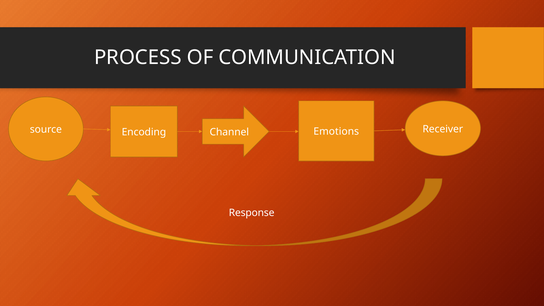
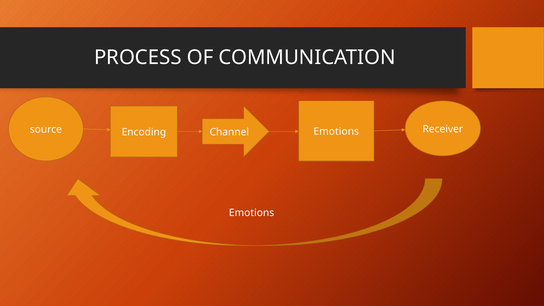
Response: Response -> Emotions (252, 213)
